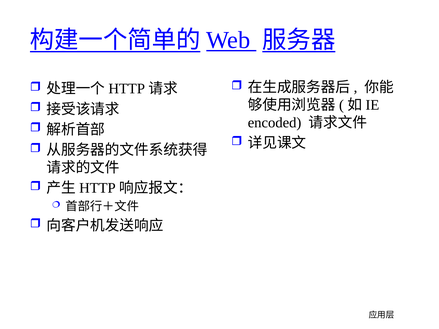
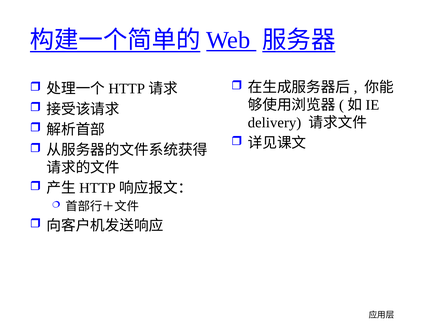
encoded: encoded -> delivery (275, 123)
